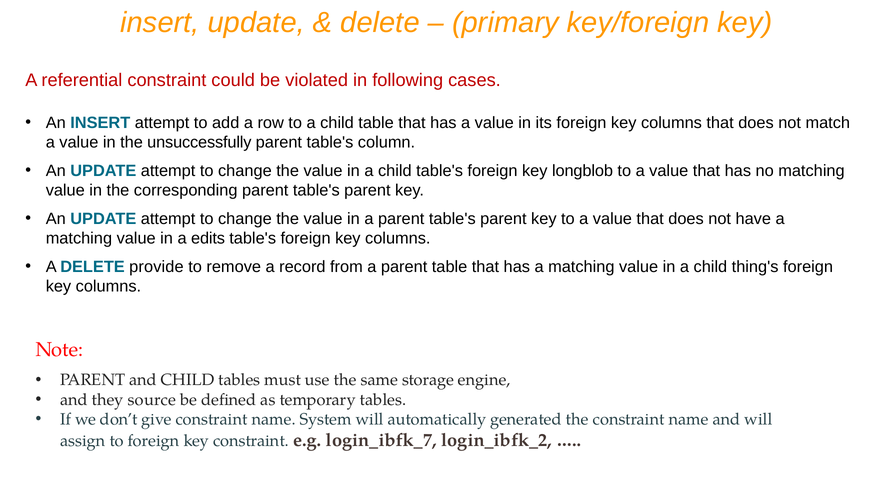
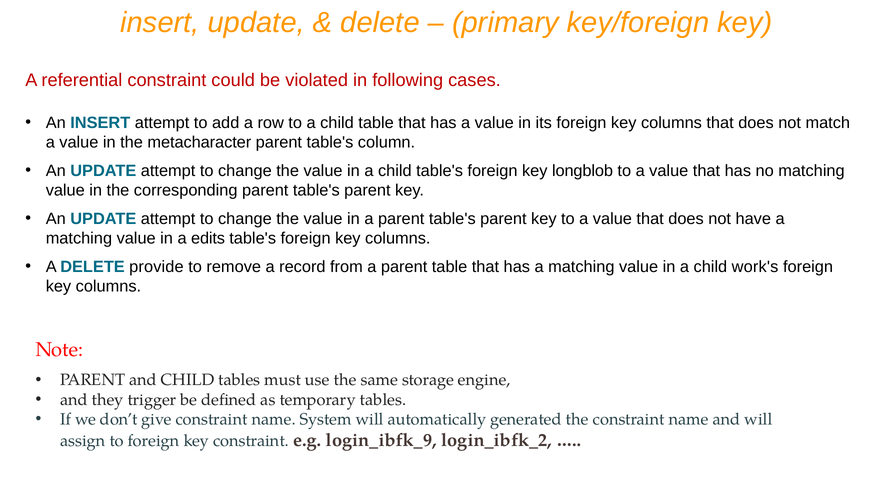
unsuccessfully: unsuccessfully -> metacharacter (199, 143)
thing's: thing's -> work's (755, 267)
source: source -> trigger (152, 400)
login_ibfk_7: login_ibfk_7 -> login_ibfk_9 (381, 440)
